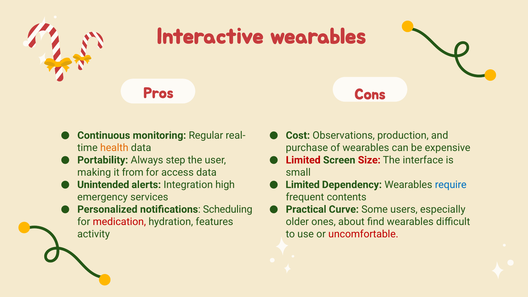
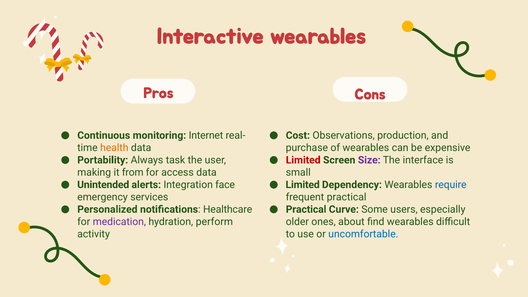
Regular: Regular -> Internet (206, 135)
step: step -> task (176, 160)
Size colour: red -> purple (369, 160)
high: high -> face (225, 185)
frequent contents: contents -> practical (347, 197)
Scheduling: Scheduling -> Healthcare (228, 209)
medication colour: red -> purple (119, 222)
features: features -> perform (214, 222)
uncomfortable colour: red -> blue (363, 234)
